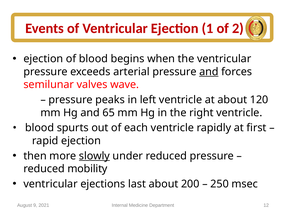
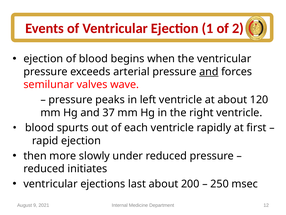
65: 65 -> 37 (109, 112)
slowly underline: present -> none (94, 156)
mobility: mobility -> initiates (87, 168)
